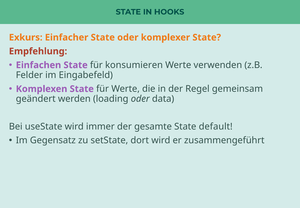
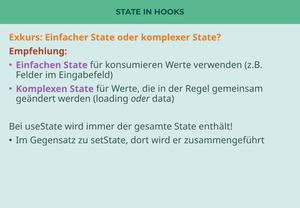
default: default -> enthält (216, 126)
